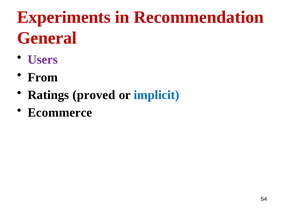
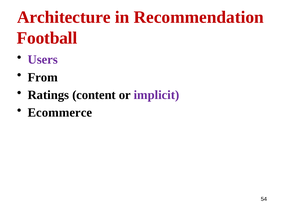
Experiments: Experiments -> Architecture (64, 17)
General: General -> Football (47, 38)
proved: proved -> content (94, 95)
implicit colour: blue -> purple (156, 95)
